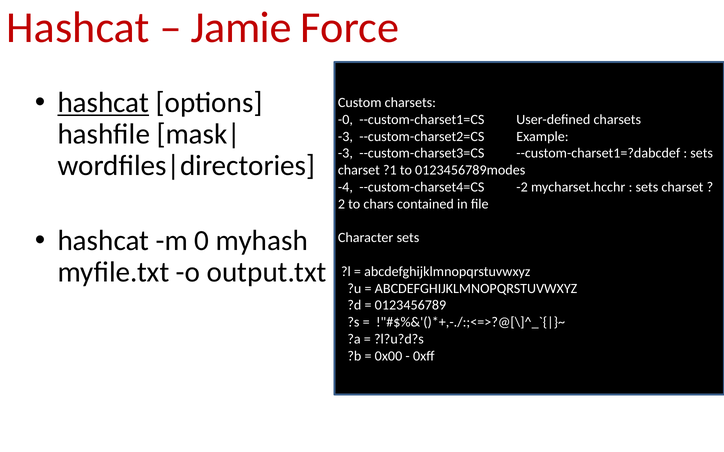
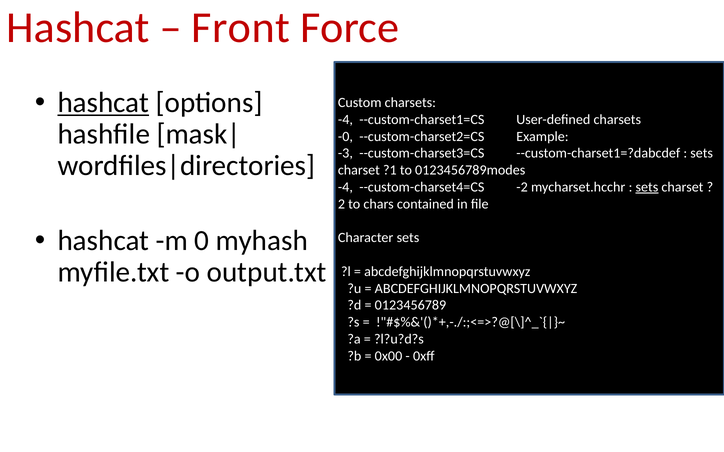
Jamie: Jamie -> Front (241, 28)
-0: -0 -> -4 (345, 120)
-3: -3 -> -0 (345, 137)
sets underline: none -> present (647, 187)
